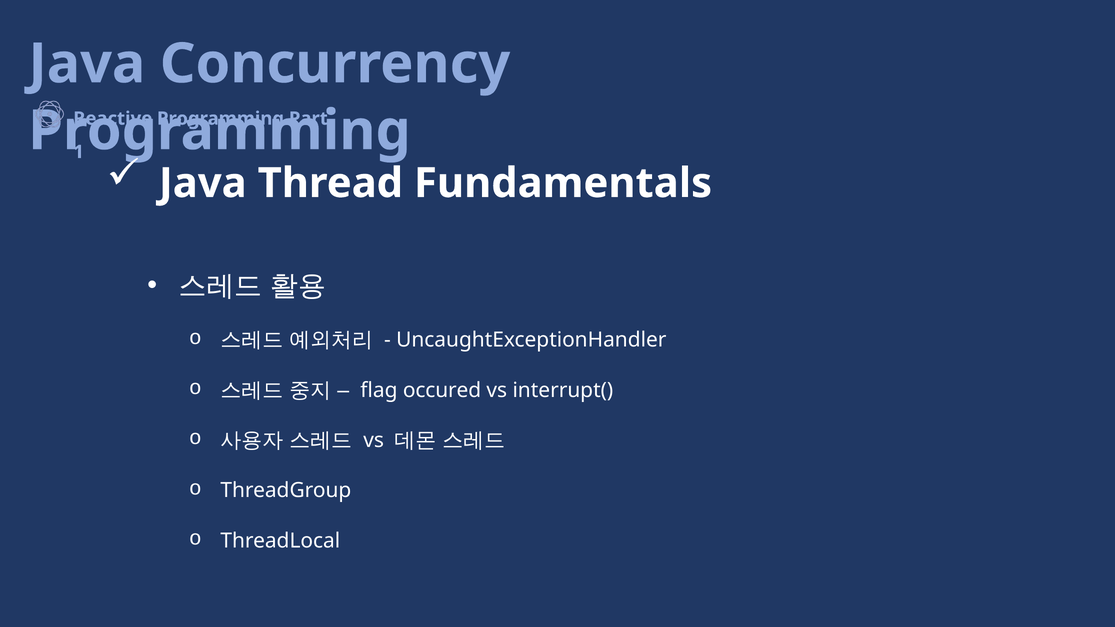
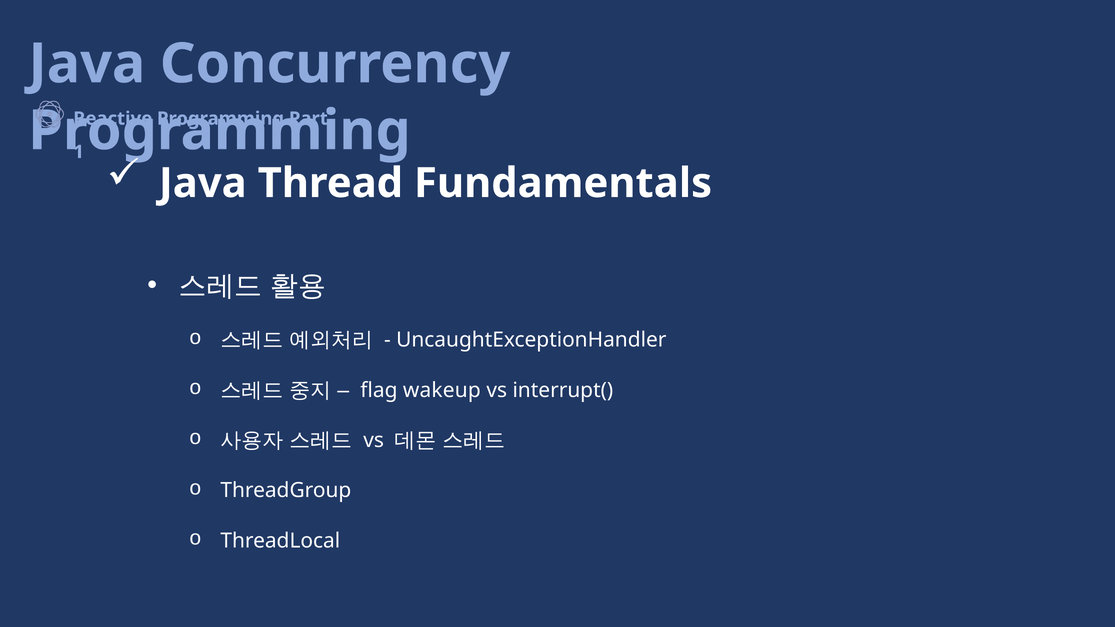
occured: occured -> wakeup (442, 390)
